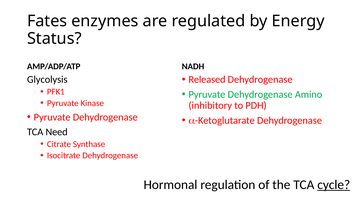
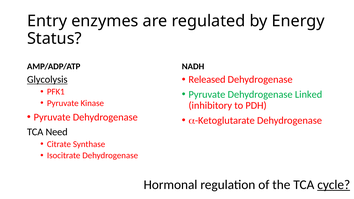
Fates: Fates -> Entry (47, 21)
Glycolysis underline: none -> present (47, 80)
Amino: Amino -> Linked (309, 94)
